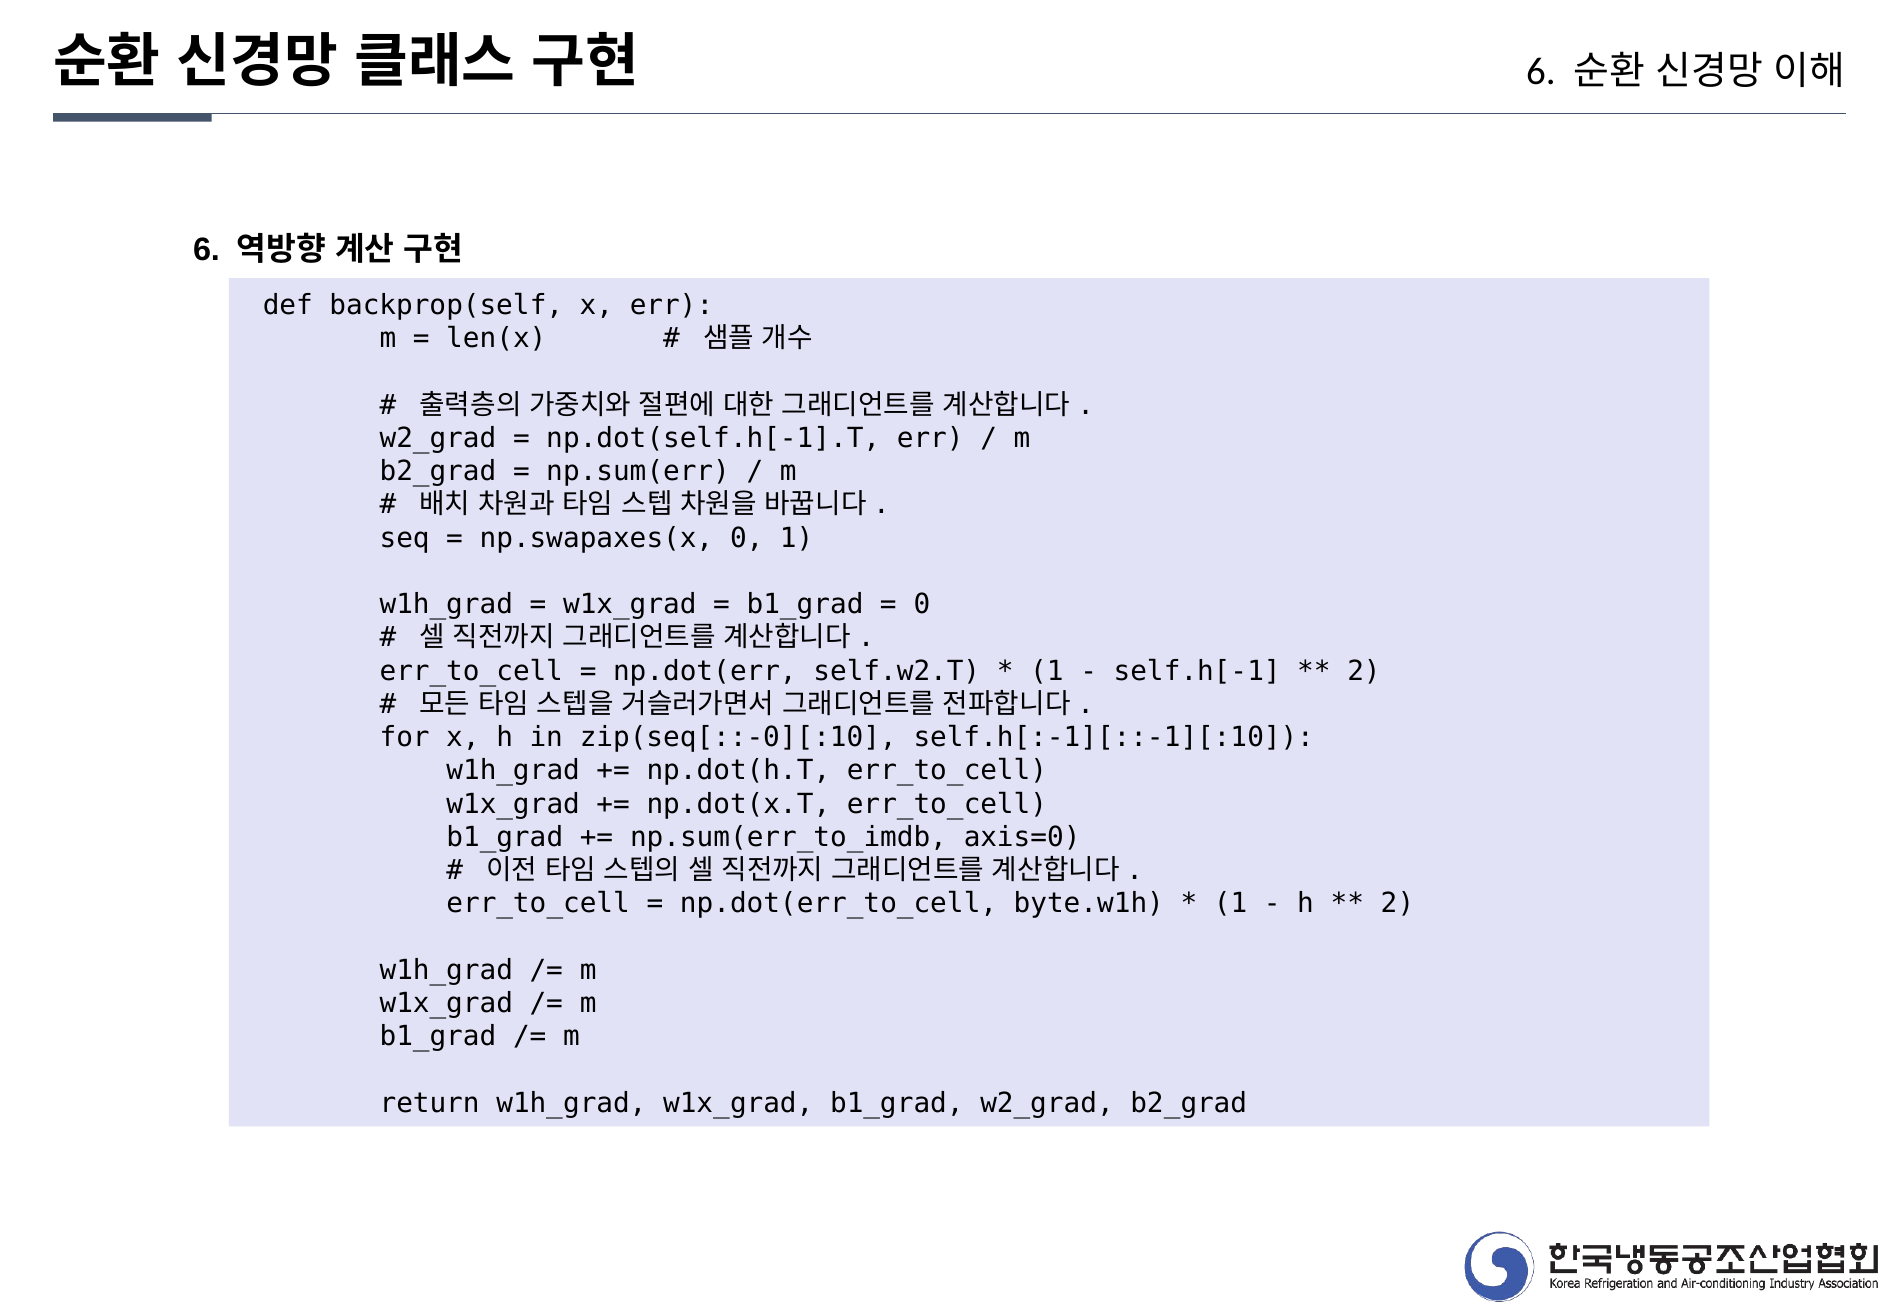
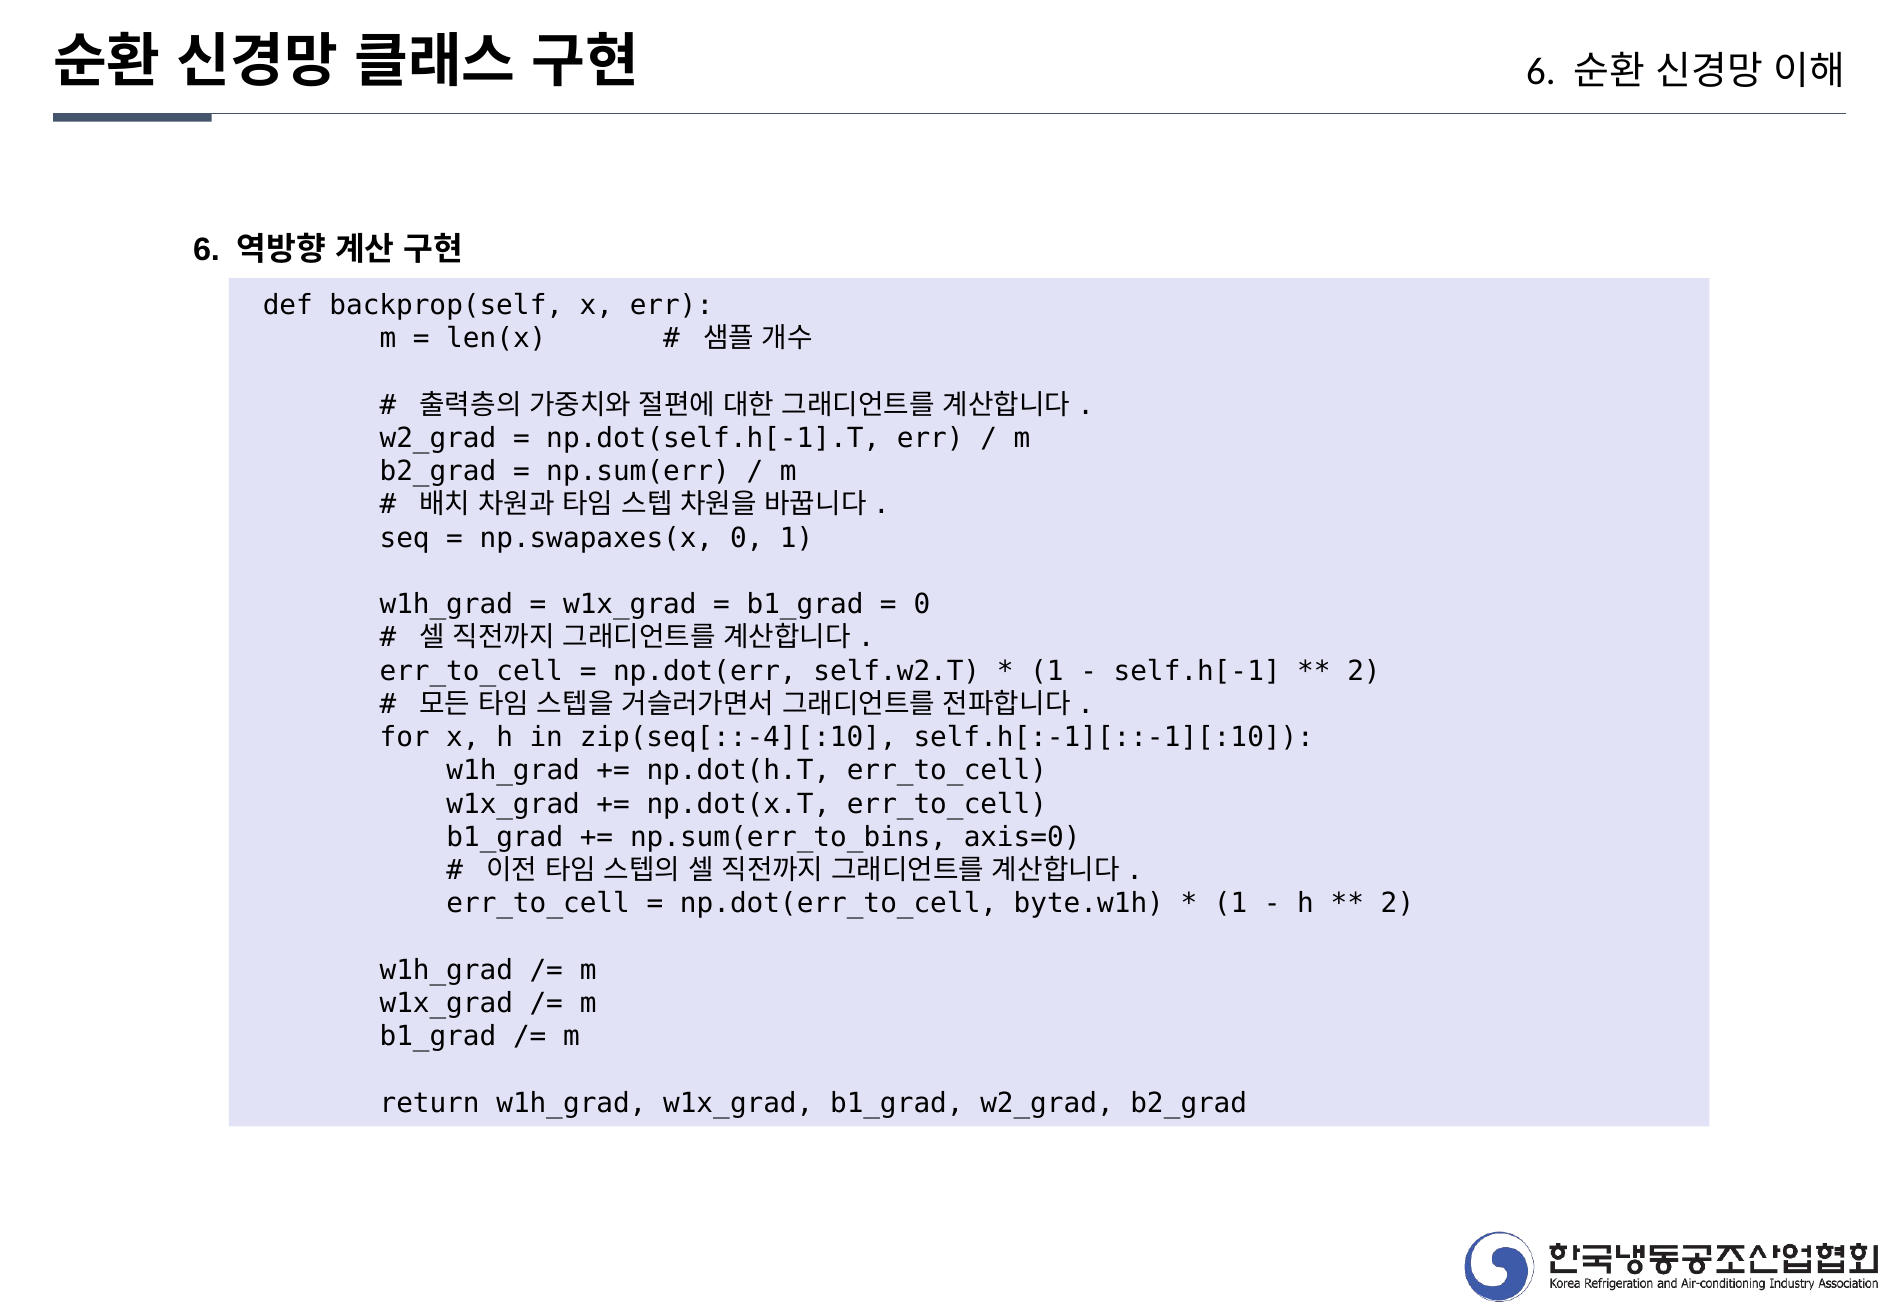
zip(seq[::-0][:10: zip(seq[::-0][:10 -> zip(seq[::-4][:10 (738, 737)
np.sum(err_to_imdb: np.sum(err_to_imdb -> np.sum(err_to_bins (788, 837)
